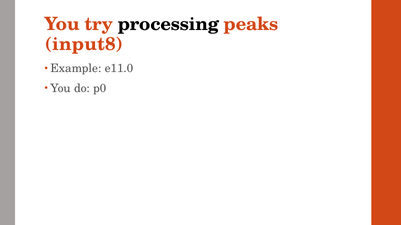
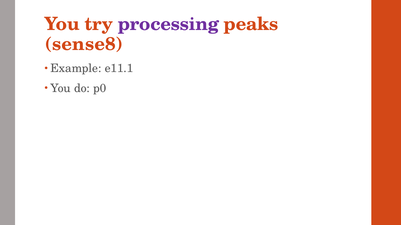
processing colour: black -> purple (168, 24)
input8: input8 -> sense8 (84, 44)
e11.0: e11.0 -> e11.1 (119, 68)
